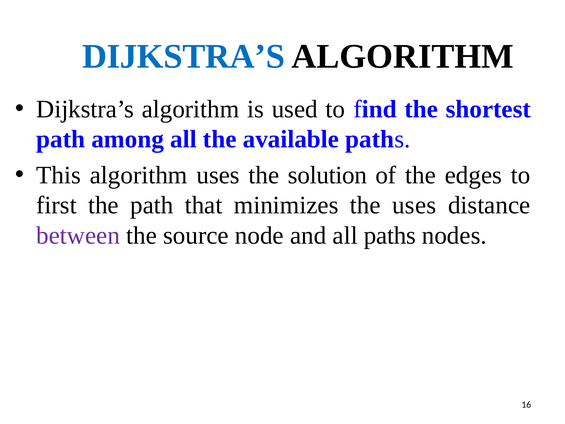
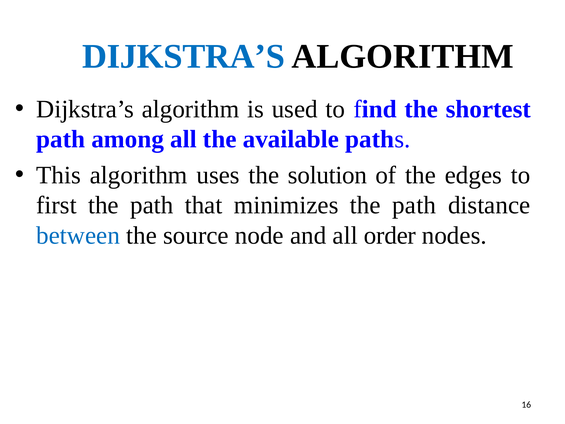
minimizes the uses: uses -> path (414, 205)
between colour: purple -> blue (78, 235)
all paths: paths -> order (390, 235)
